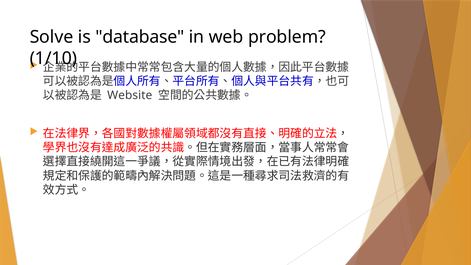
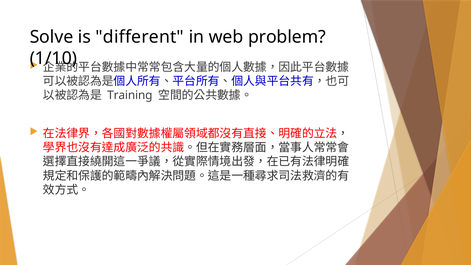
database: database -> different (140, 37)
Website: Website -> Training (130, 95)
